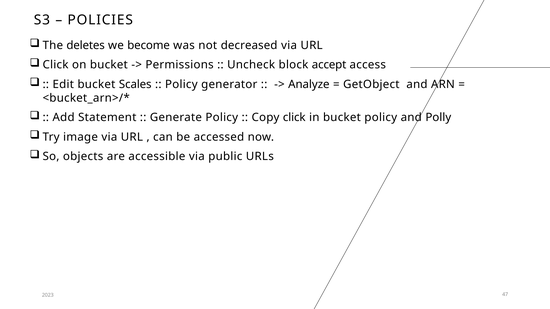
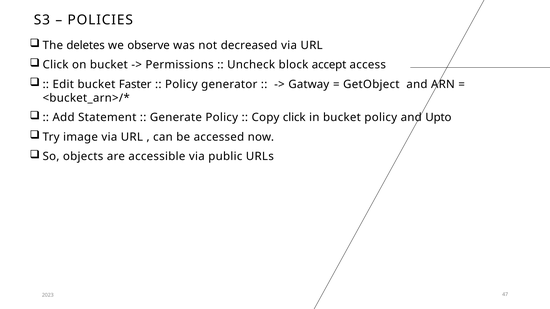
become: become -> observe (149, 45)
Scales: Scales -> Faster (135, 84)
Analyze: Analyze -> Gatway (309, 84)
Polly: Polly -> Upto (438, 118)
